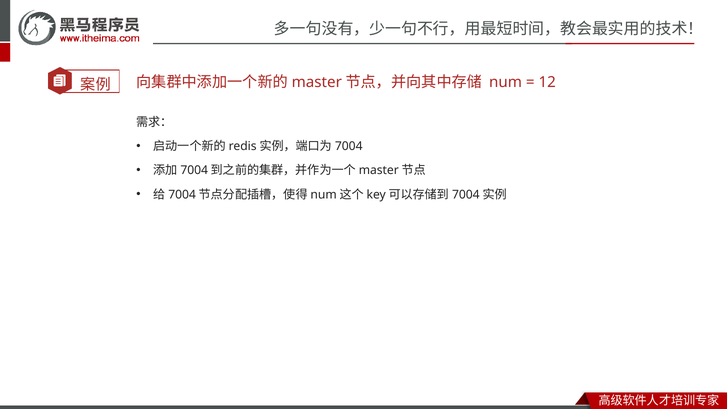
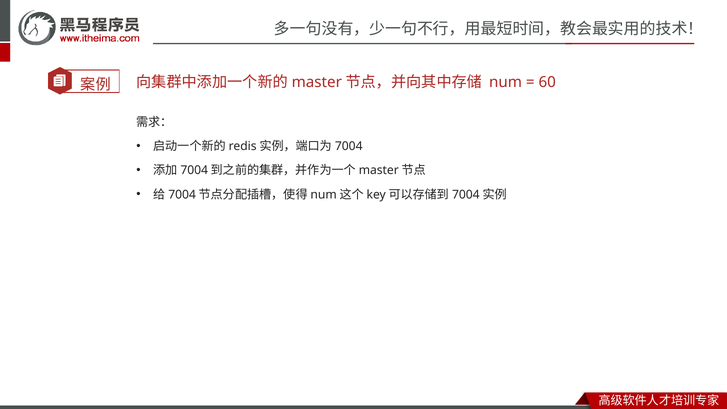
12: 12 -> 60 (547, 82)
